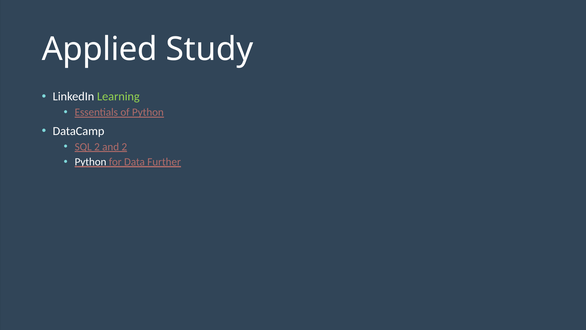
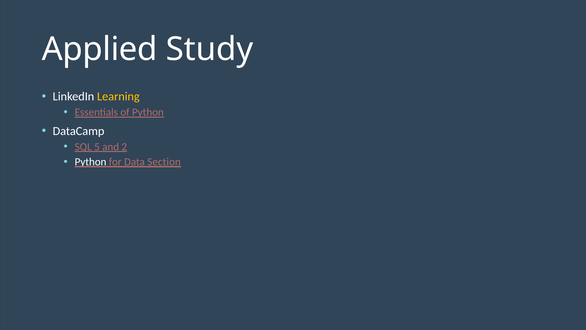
Learning colour: light green -> yellow (118, 96)
SQL 2: 2 -> 5 (97, 147)
Further: Further -> Section (164, 162)
